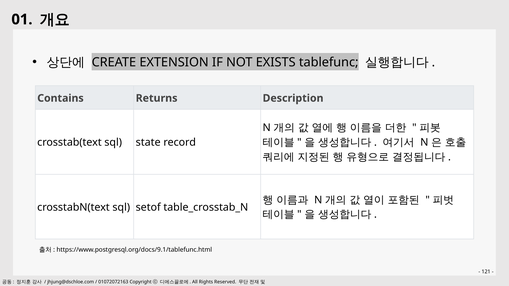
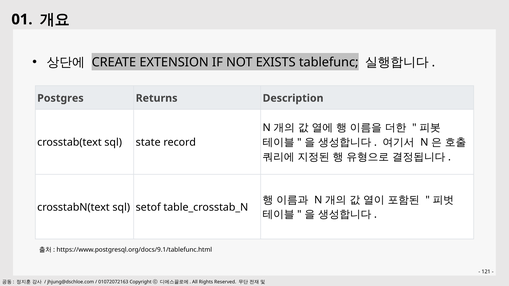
Contains: Contains -> Postgres (60, 98)
